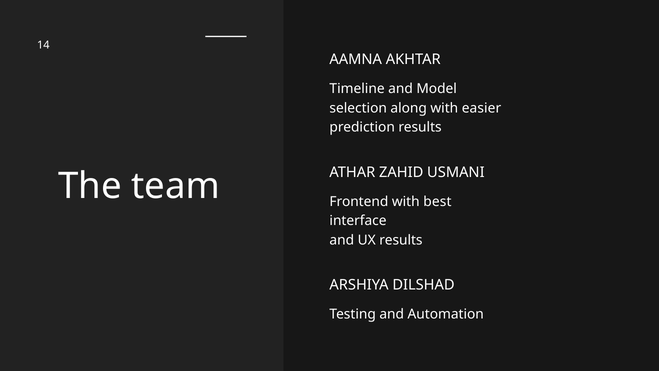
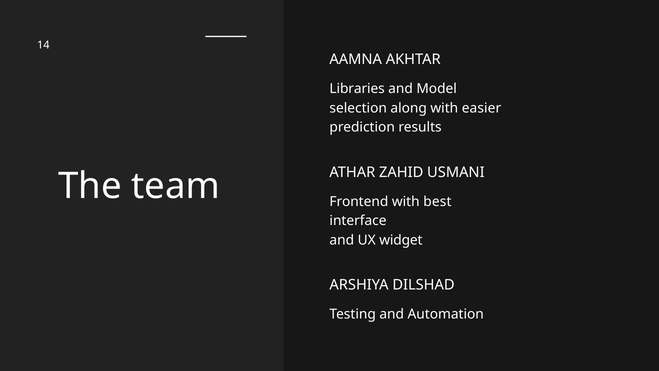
Timeline: Timeline -> Libraries (357, 89)
UX results: results -> widget (401, 240)
